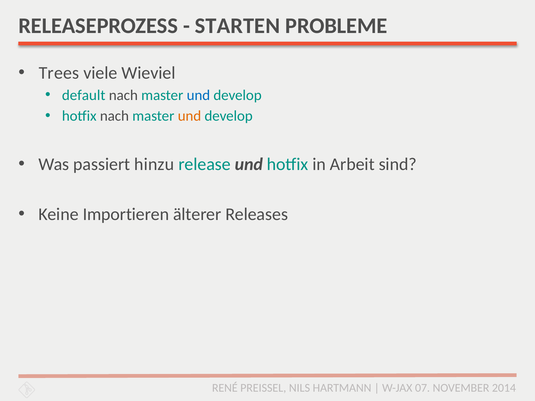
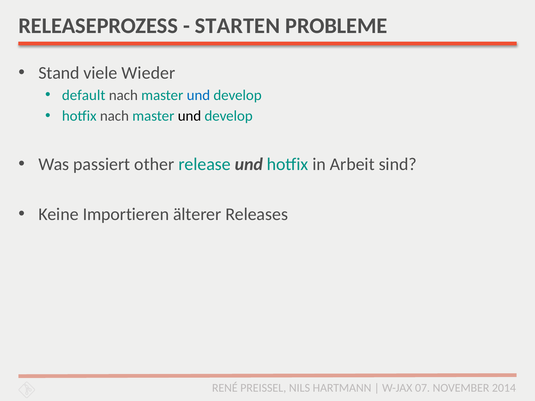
Trees: Trees -> Stand (59, 73)
Wieviel: Wieviel -> Wieder (148, 73)
und colour: orange -> black (189, 116)
hinzu: hinzu -> other (154, 164)
